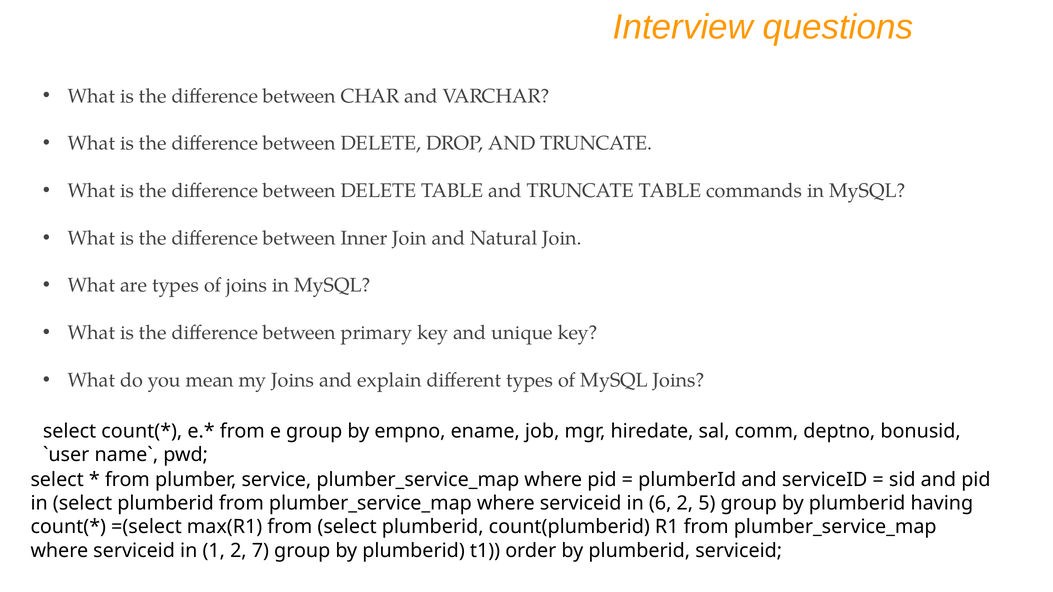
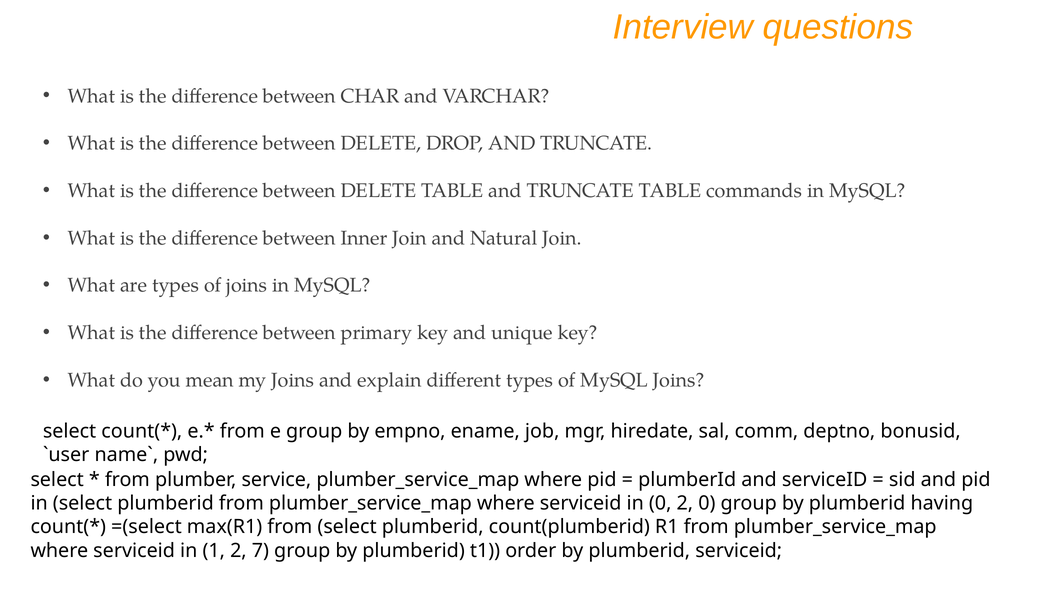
in 6: 6 -> 0 (660, 503)
2 5: 5 -> 0 (707, 503)
